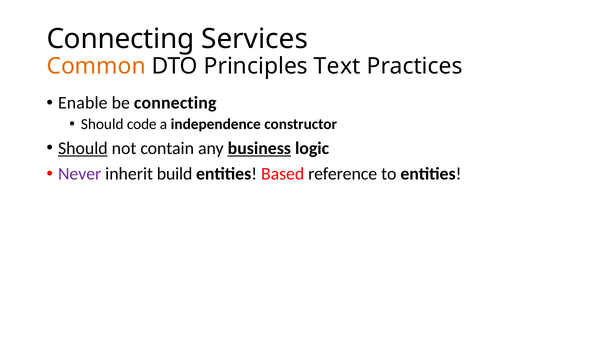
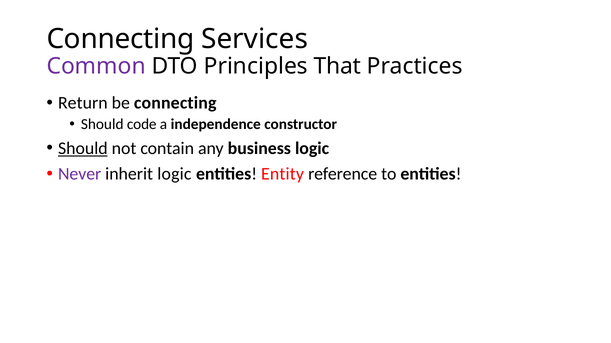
Common colour: orange -> purple (96, 66)
Text: Text -> That (338, 66)
Enable: Enable -> Return (83, 103)
business underline: present -> none (259, 149)
inherit build: build -> logic (174, 174)
Based: Based -> Entity (283, 174)
